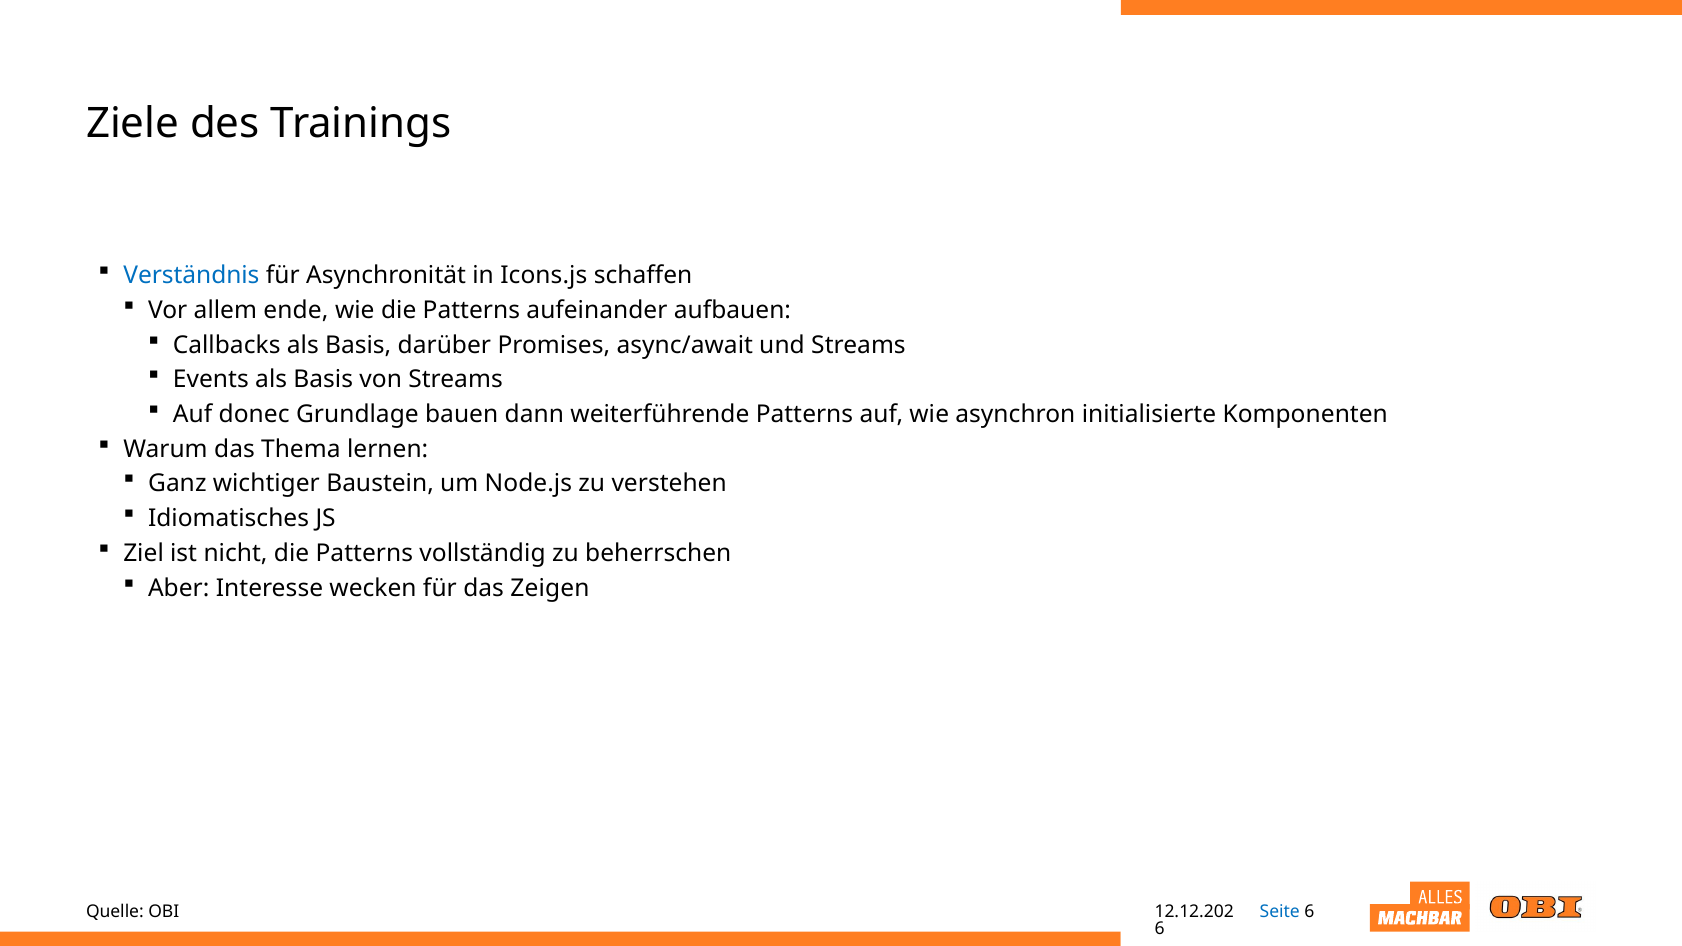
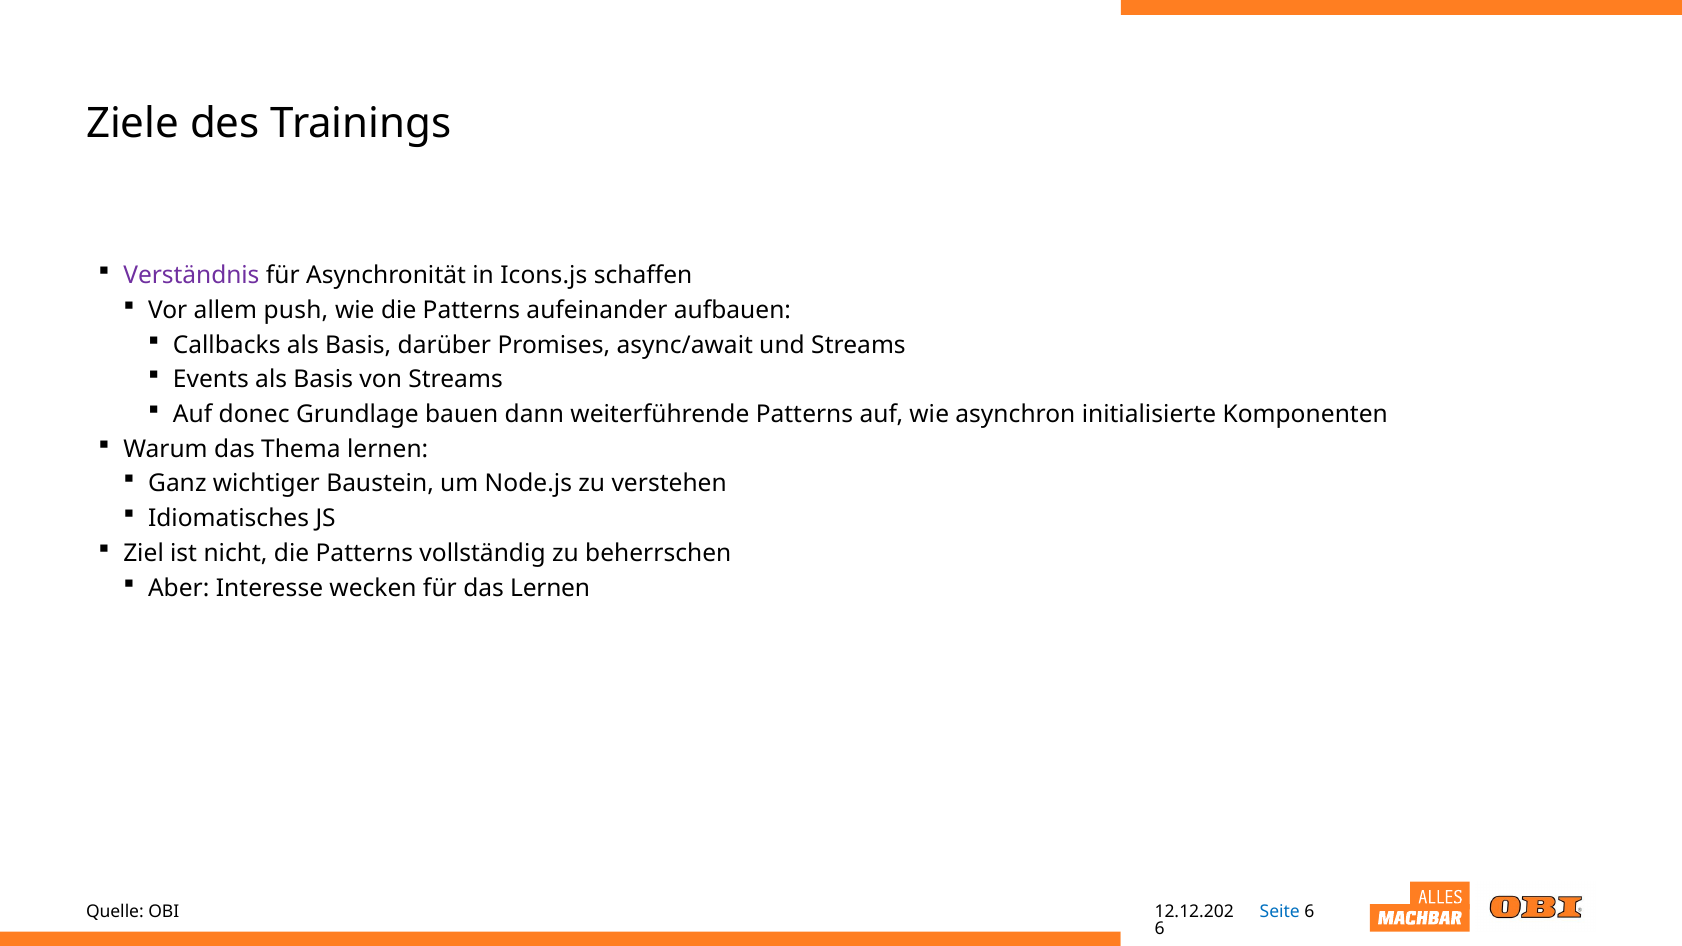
Verständnis colour: blue -> purple (191, 276)
ende: ende -> push (296, 310)
das Zeigen: Zeigen -> Lernen (550, 588)
